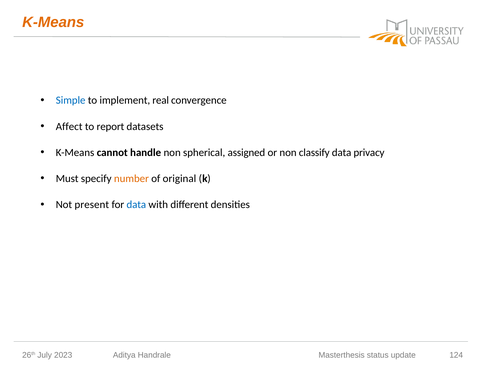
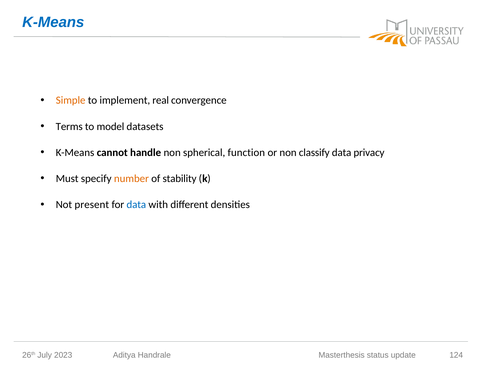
K-Means colour: orange -> blue (53, 22)
Simple colour: blue -> orange (71, 100)
Affect: Affect -> Terms (69, 126)
report: report -> model (110, 126)
assigned: assigned -> function (246, 152)
original: original -> stability (180, 179)
